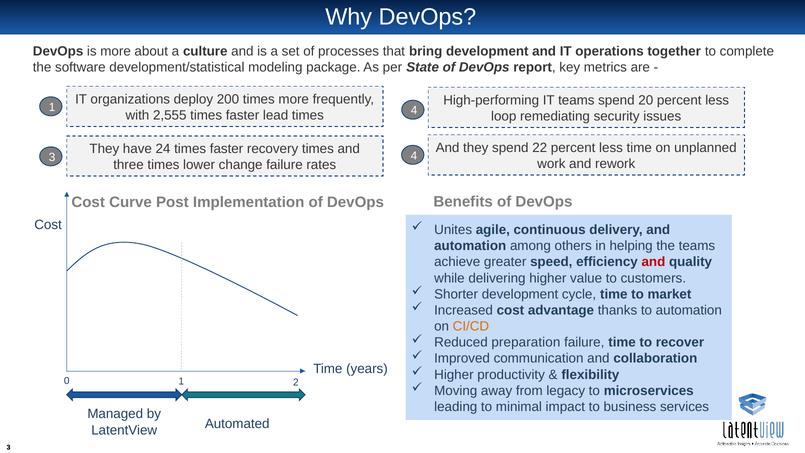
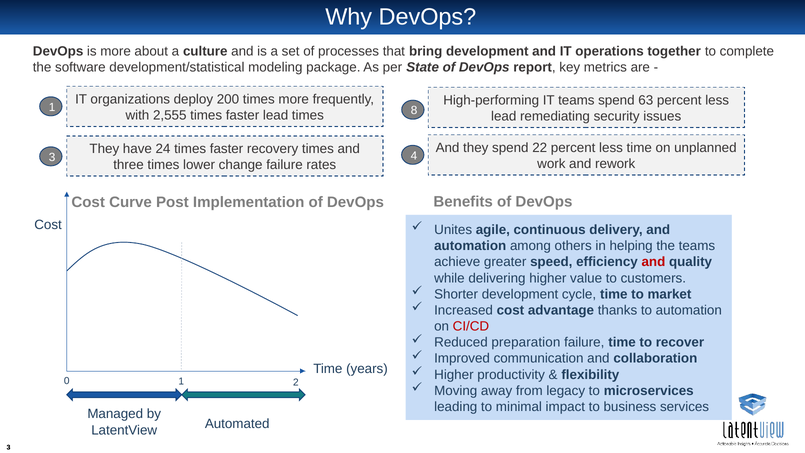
20: 20 -> 63 (646, 100)
1 4: 4 -> 8 (414, 110)
loop: loop -> lead (504, 116)
CI/CD colour: orange -> red (471, 326)
